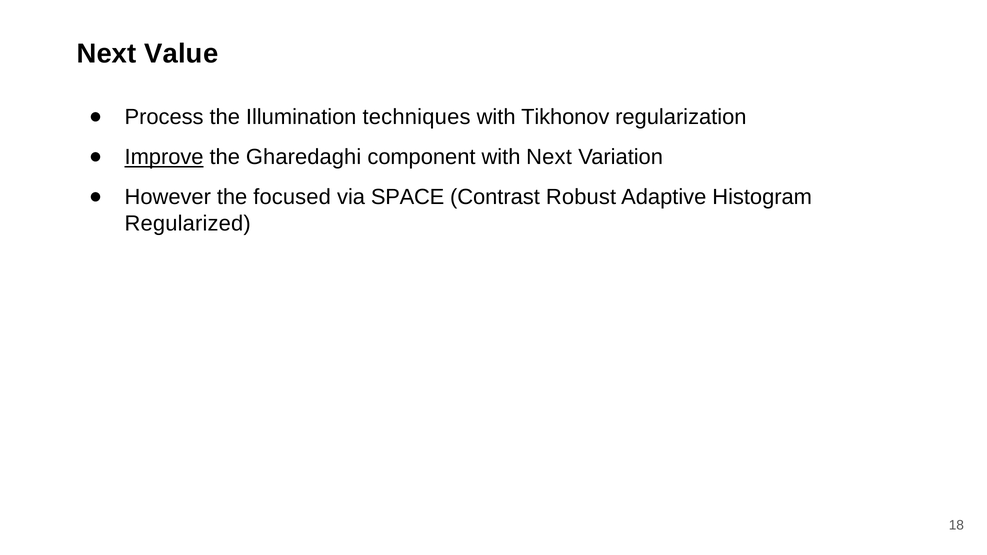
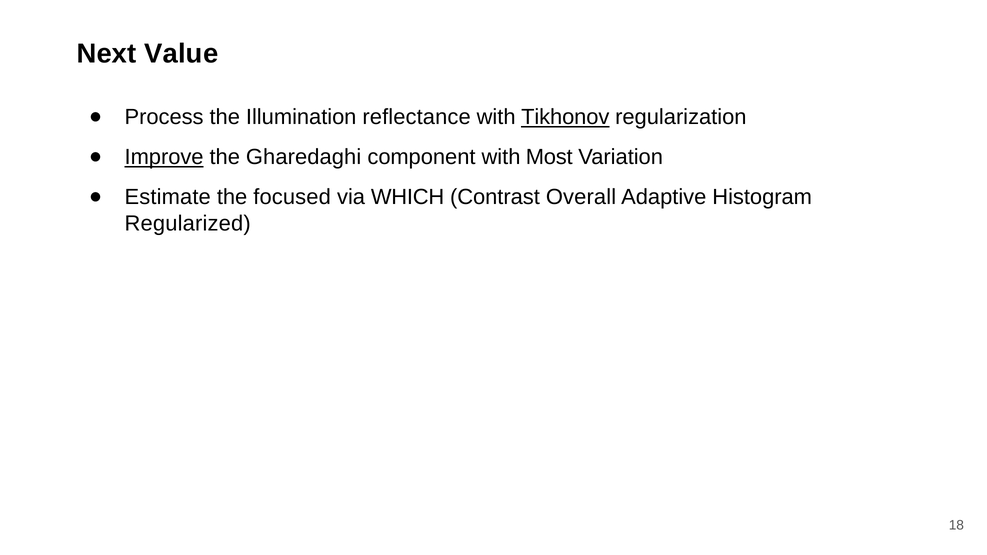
techniques: techniques -> reflectance (417, 117)
Tikhonov underline: none -> present (565, 117)
with Next: Next -> Most (549, 157)
However: However -> Estimate (168, 197)
SPACE: SPACE -> WHICH (408, 197)
Robust: Robust -> Overall (581, 197)
